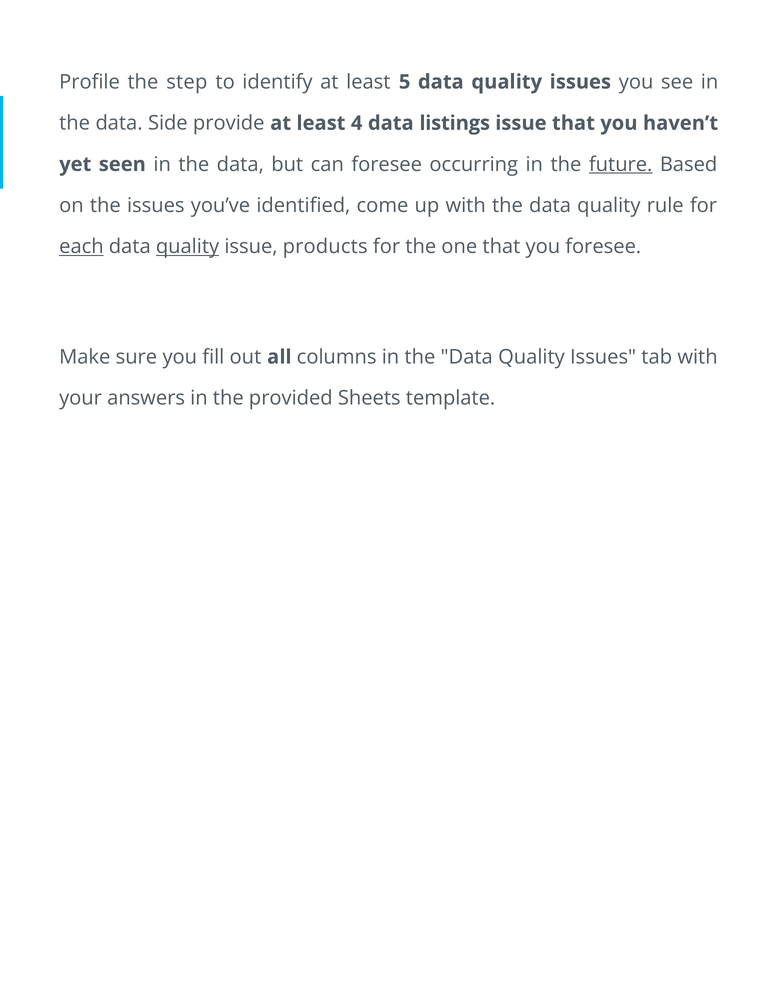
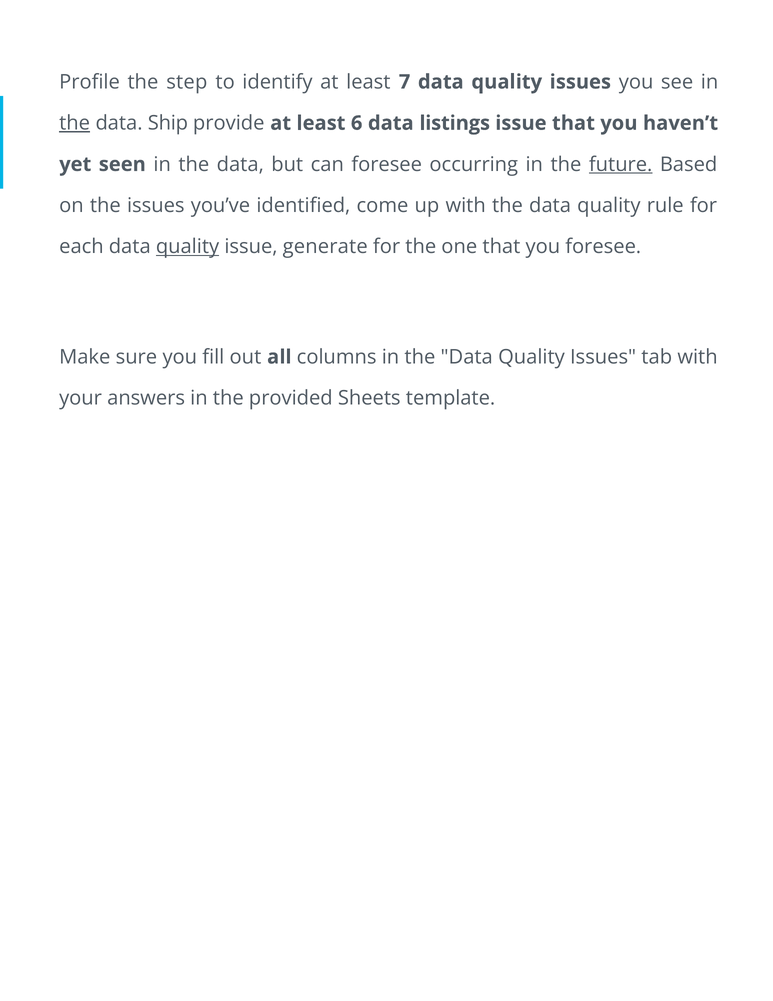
5: 5 -> 7 (405, 82)
the underline: none -> present (75, 123)
Side: Side -> Ship (168, 123)
4: 4 -> 6 (357, 123)
each underline: present -> none (81, 247)
products: products -> generate (325, 247)
